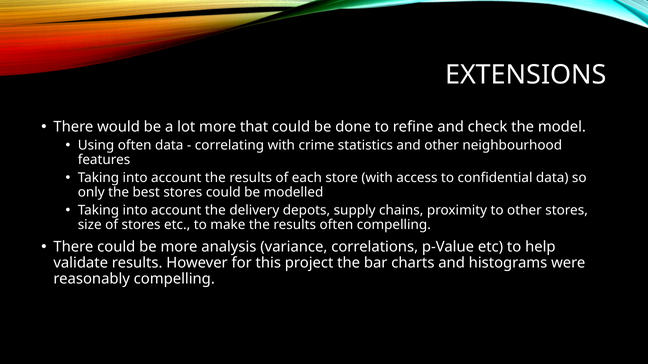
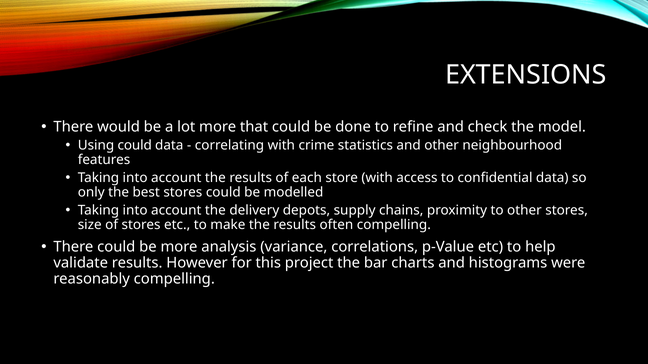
Using often: often -> could (135, 146)
